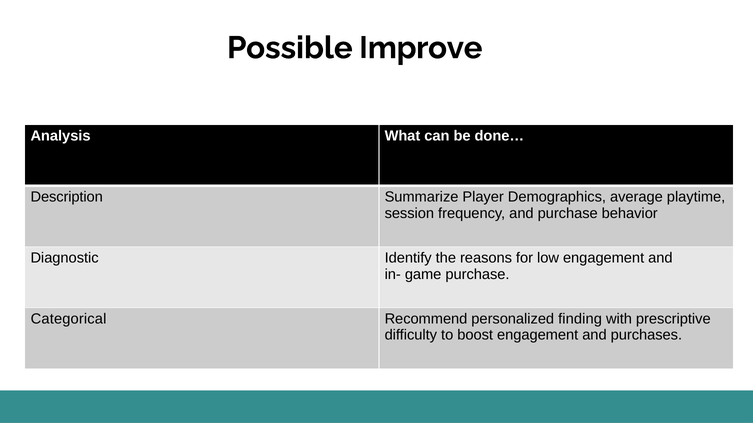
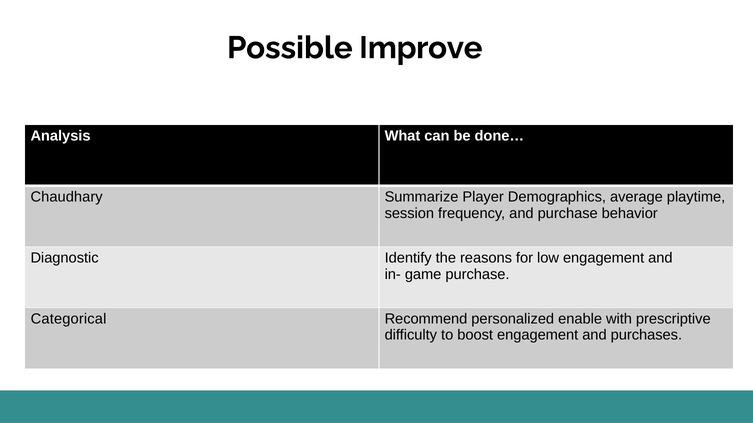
Description: Description -> Chaudhary (67, 197)
finding: finding -> enable (580, 319)
